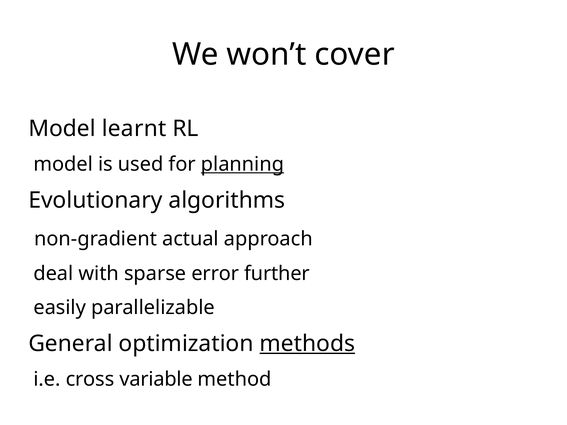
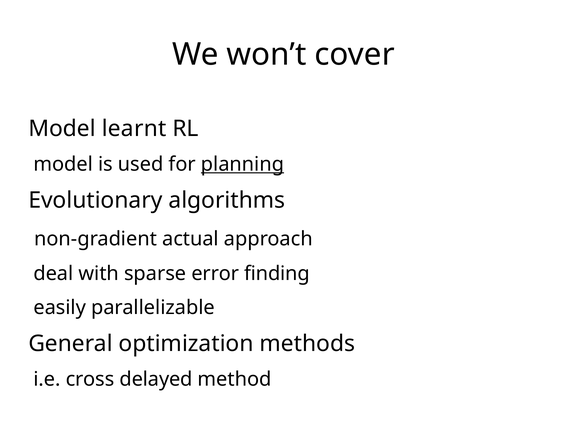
further: further -> finding (277, 274)
methods underline: present -> none (307, 344)
variable: variable -> delayed (156, 379)
